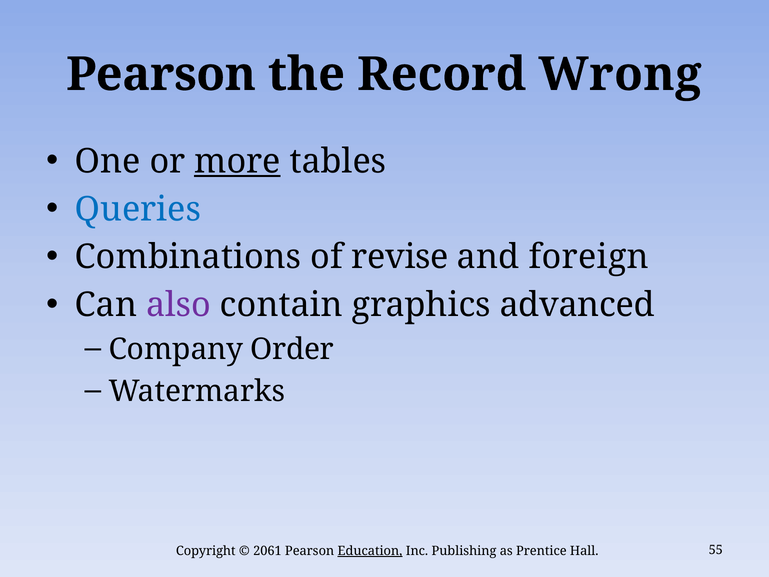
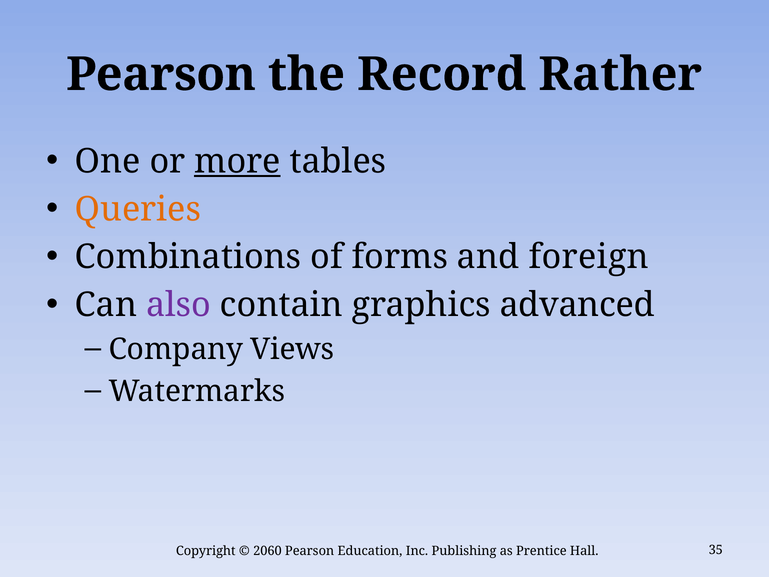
Wrong: Wrong -> Rather (620, 74)
Queries colour: blue -> orange (138, 209)
revise: revise -> forms (400, 257)
Order: Order -> Views (292, 349)
2061: 2061 -> 2060 (267, 551)
Education underline: present -> none (370, 551)
55: 55 -> 35 (716, 550)
